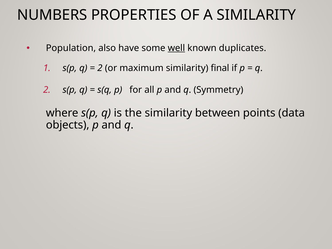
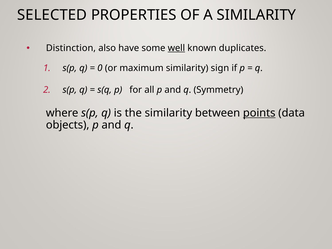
NUMBERS: NUMBERS -> SELECTED (52, 15)
Population: Population -> Distinction (71, 48)
2: 2 -> 0 (100, 68)
final: final -> sign (220, 68)
points underline: none -> present (259, 113)
